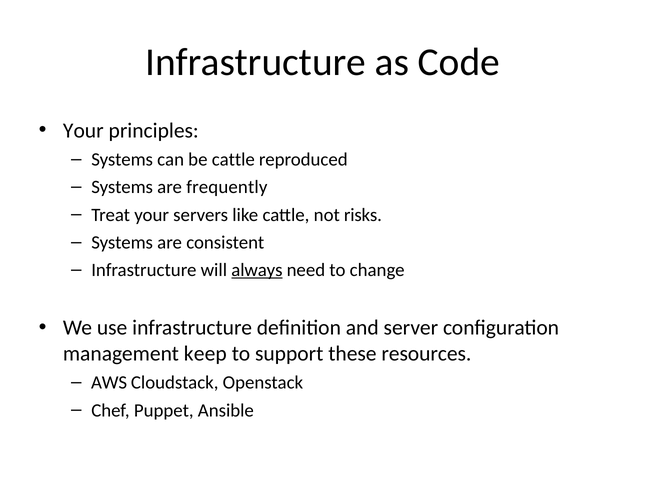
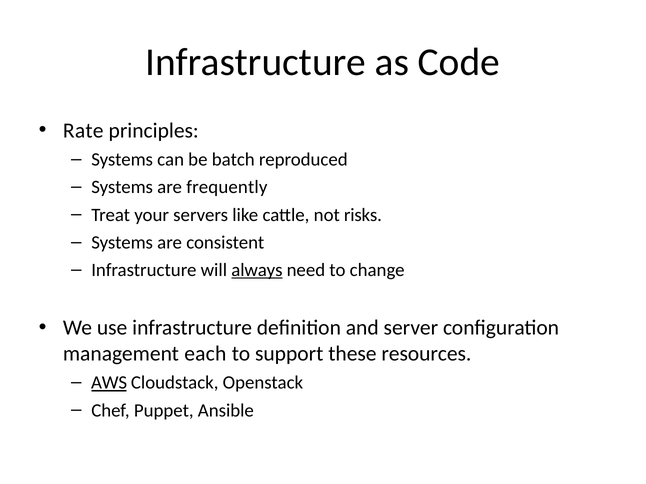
Your: Your -> Rate (83, 131)
be cattle: cattle -> batch (233, 160)
keep: keep -> each (205, 354)
AWS underline: none -> present (109, 383)
